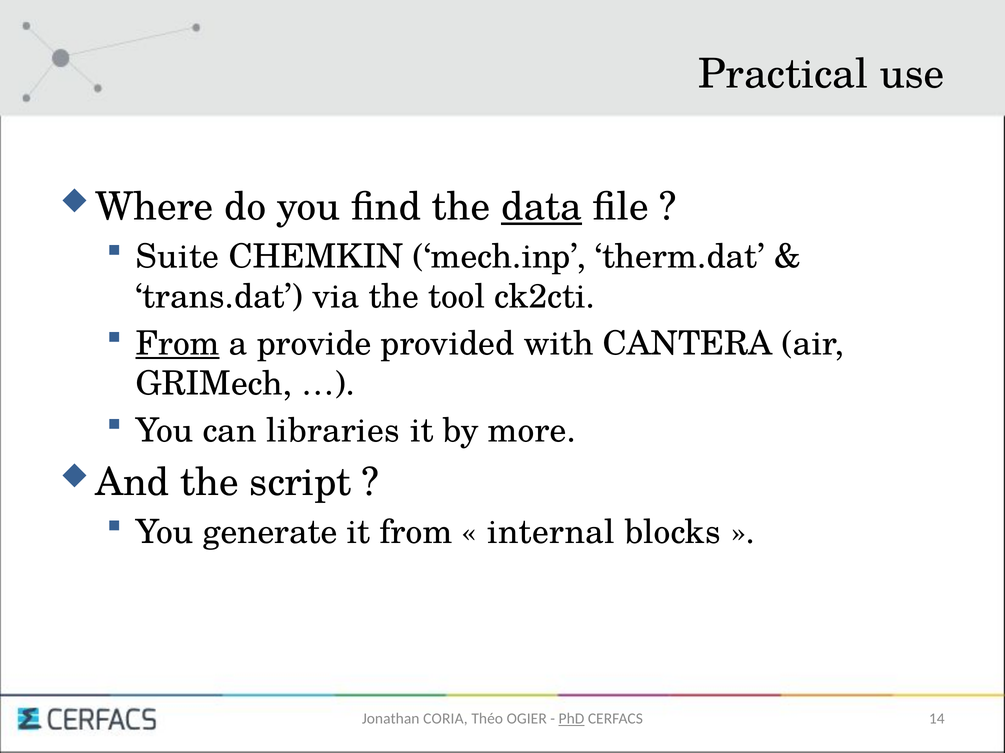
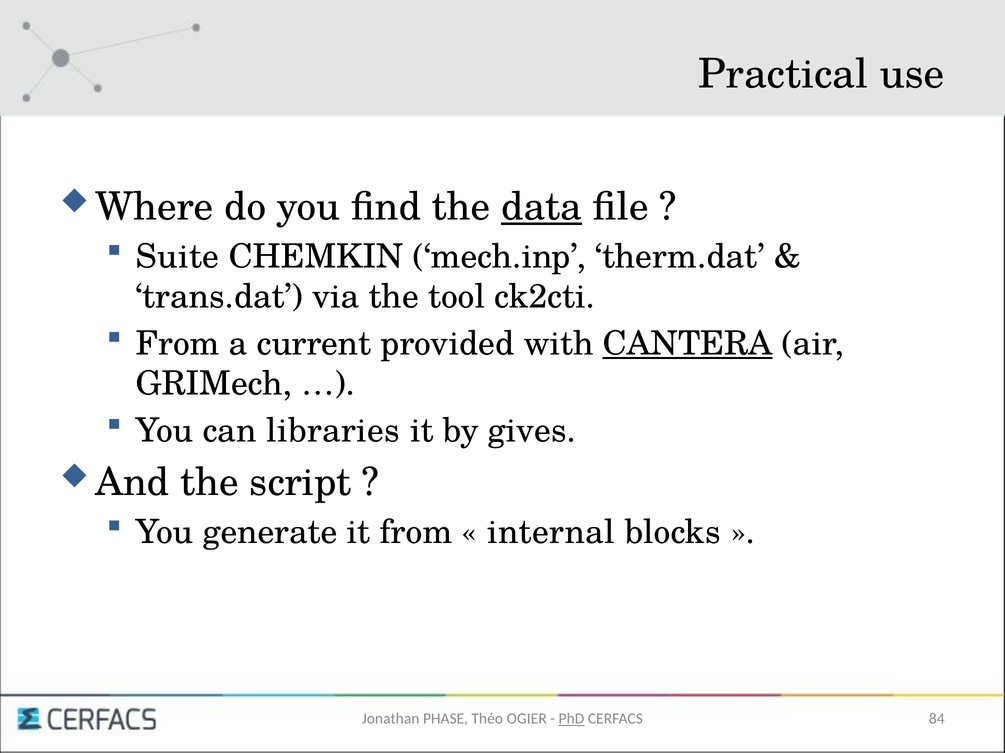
From underline: present -> none (178, 344)
provide: provide -> current (314, 344)
CANTERA underline: none -> present (688, 344)
more: more -> gives (532, 431)
CORIA: CORIA -> PHASE (446, 720)
14: 14 -> 84 (937, 720)
